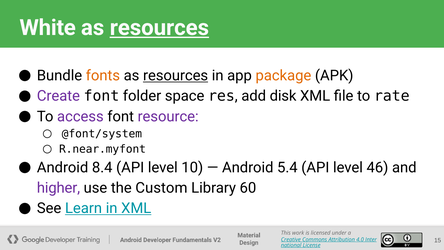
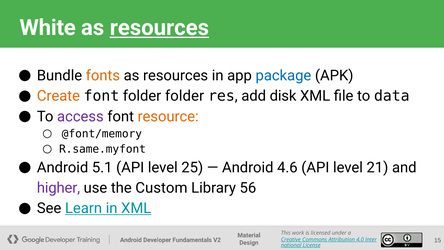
resources underline: present -> none (176, 76)
package colour: orange -> blue (283, 76)
Create colour: purple -> orange (58, 96)
folder space: space -> folder (185, 96)
rate: rate -> data (392, 96)
resource colour: purple -> orange (168, 116)
@font/system: @font/system -> @font/memory (102, 134)
R.near.myfont: R.near.myfont -> R.same.myfont (102, 149)
8.4: 8.4 -> 5.1 (102, 167)
10: 10 -> 25 (192, 167)
5.4: 5.4 -> 4.6 (287, 167)
46: 46 -> 21 (377, 167)
60: 60 -> 56 (248, 188)
